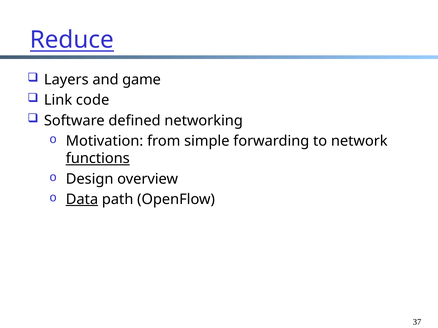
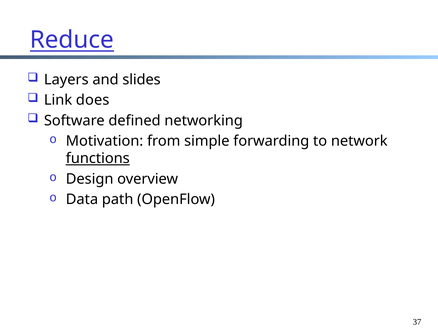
game: game -> slides (142, 80)
code: code -> does (93, 100)
Data underline: present -> none (82, 200)
